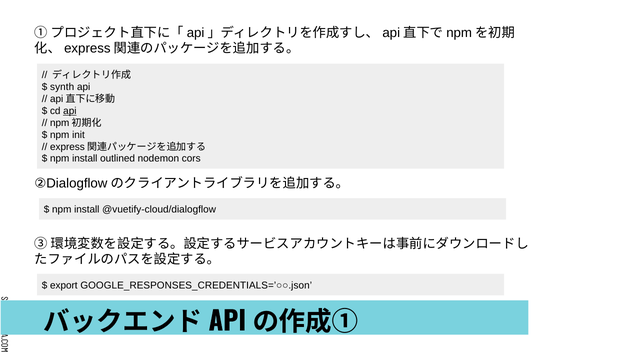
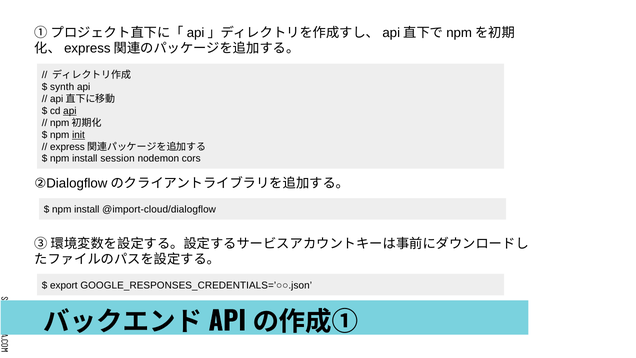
init underline: none -> present (78, 135)
outlined: outlined -> session (118, 159)
@vuetify-cloud/dialogflow: @vuetify-cloud/dialogflow -> @import-cloud/dialogflow (159, 209)
